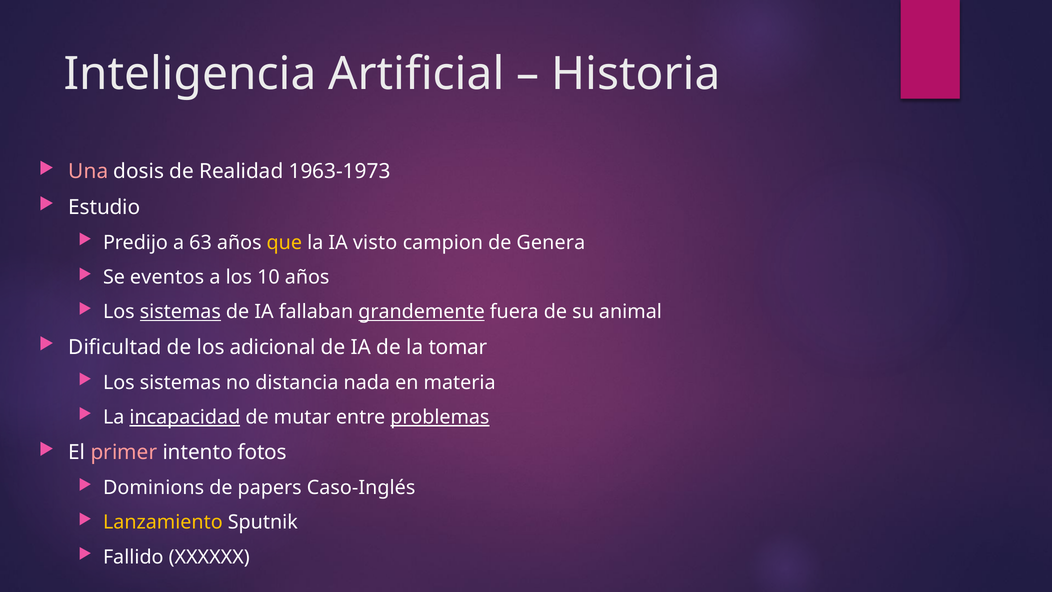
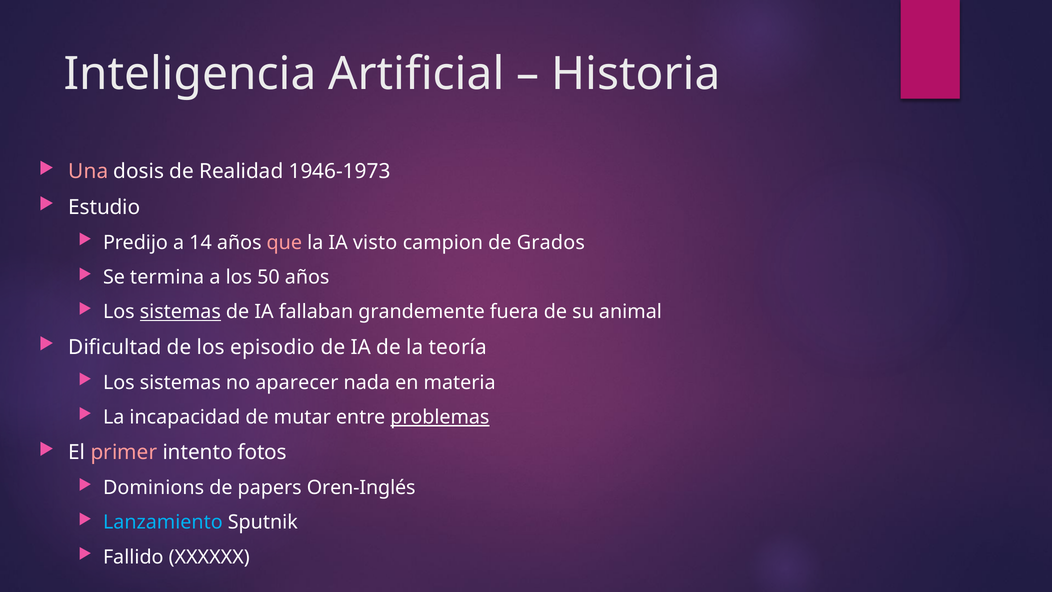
1963-1973: 1963-1973 -> 1946-1973 (340, 171)
63: 63 -> 14 (201, 243)
que colour: yellow -> pink (284, 243)
Genera: Genera -> Grados (551, 243)
eventos: eventos -> termina (167, 277)
10: 10 -> 50 (268, 277)
grandemente underline: present -> none (422, 312)
adicional: adicional -> episodio (273, 347)
tomar: tomar -> teoría (458, 347)
distancia: distancia -> aparecer (297, 382)
incapacidad underline: present -> none (185, 417)
Caso-Inglés: Caso-Inglés -> Oren-Inglés (361, 488)
Lanzamiento colour: yellow -> light blue (163, 522)
